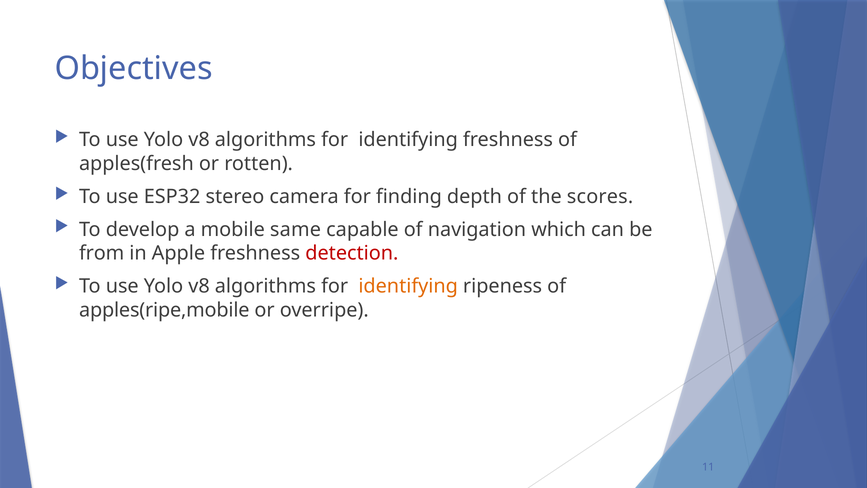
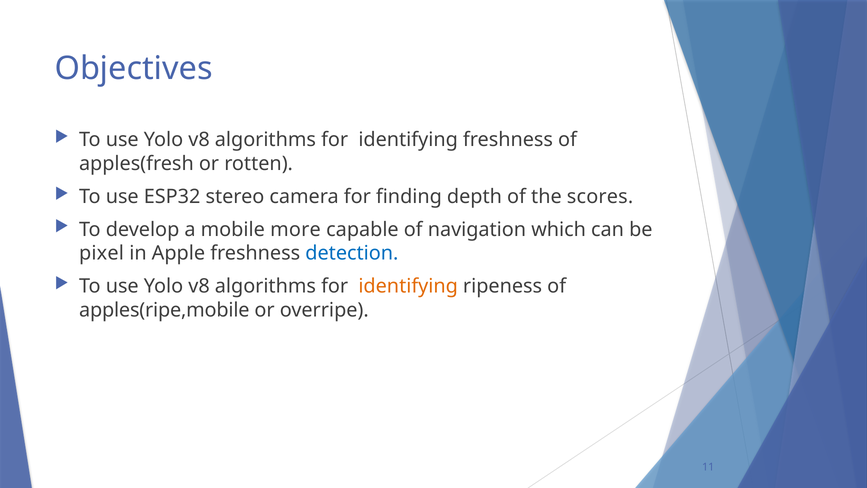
same: same -> more (295, 229)
from: from -> pixel (101, 253)
detection colour: red -> blue (352, 253)
